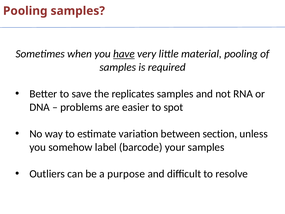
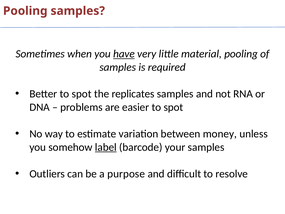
Better to save: save -> spot (82, 94)
section: section -> money (220, 134)
label underline: none -> present (106, 147)
